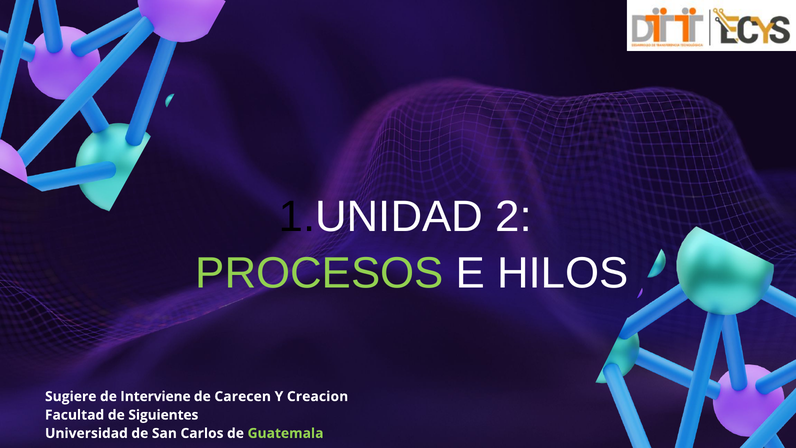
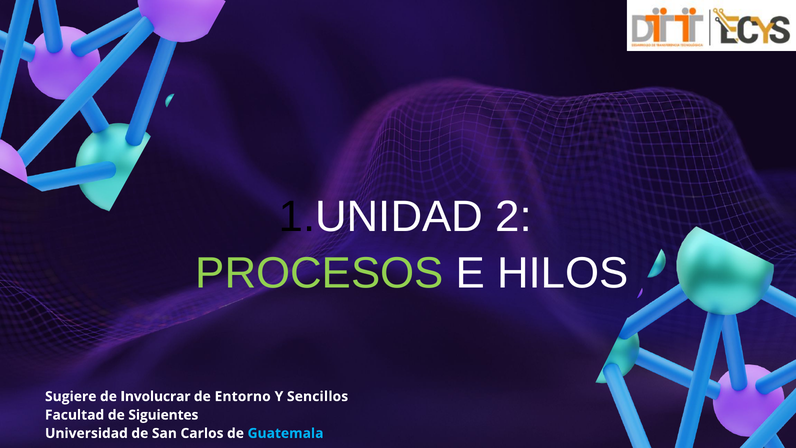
Interviene: Interviene -> Involucrar (155, 396)
Carecen: Carecen -> Entorno (243, 396)
Creacion: Creacion -> Sencillos (318, 396)
Guatemala colour: light green -> light blue (286, 433)
